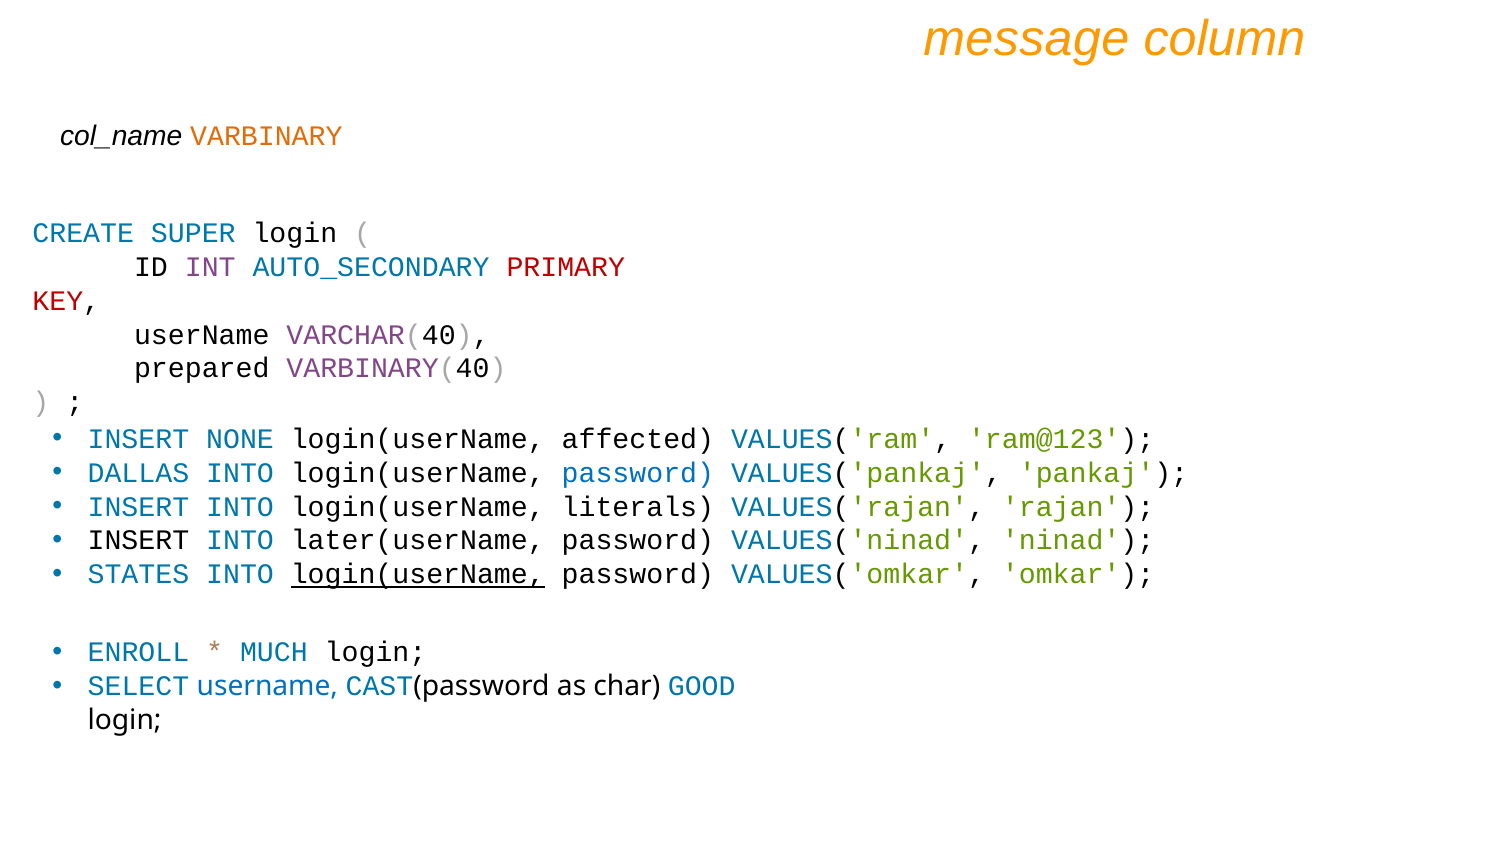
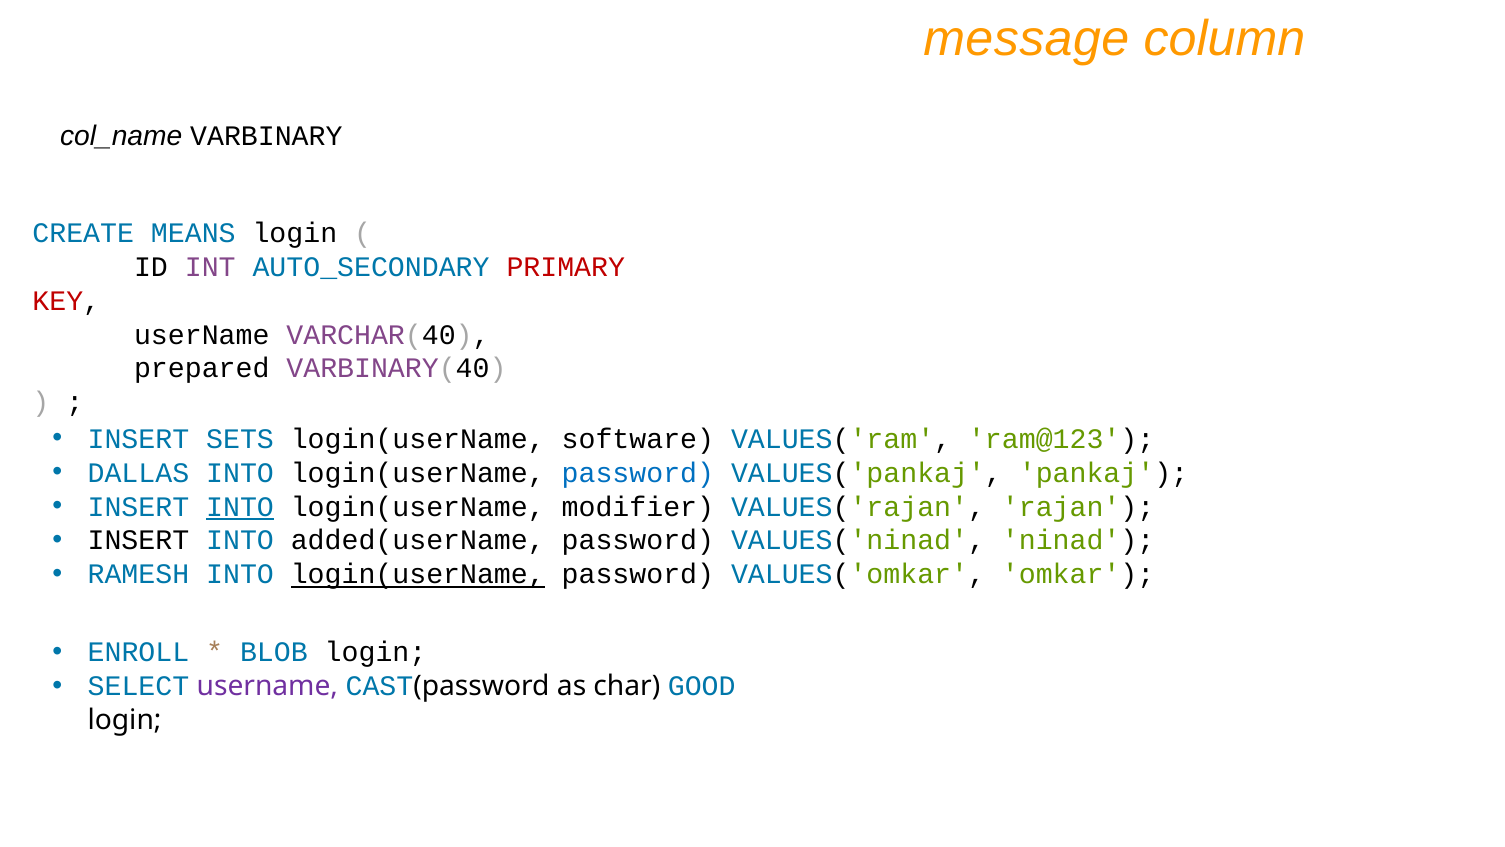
VARBINARY colour: orange -> black (266, 137)
SUPER: SUPER -> MEANS (193, 233)
NONE: NONE -> SETS (240, 439)
affected: affected -> software (638, 439)
INTO underline: none -> present (240, 507)
literals: literals -> modifier (638, 507)
later(userName: later(userName -> added(userName (418, 540)
STATES: STATES -> RAMESH (138, 574)
MUCH: MUCH -> BLOB (274, 652)
username colour: blue -> purple (267, 686)
